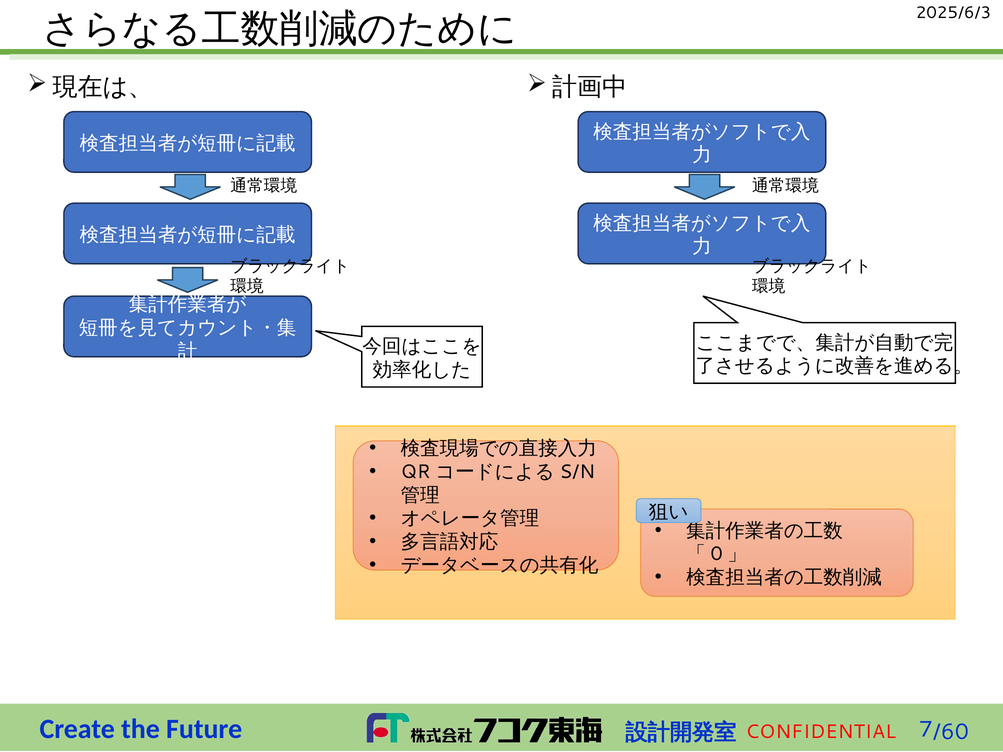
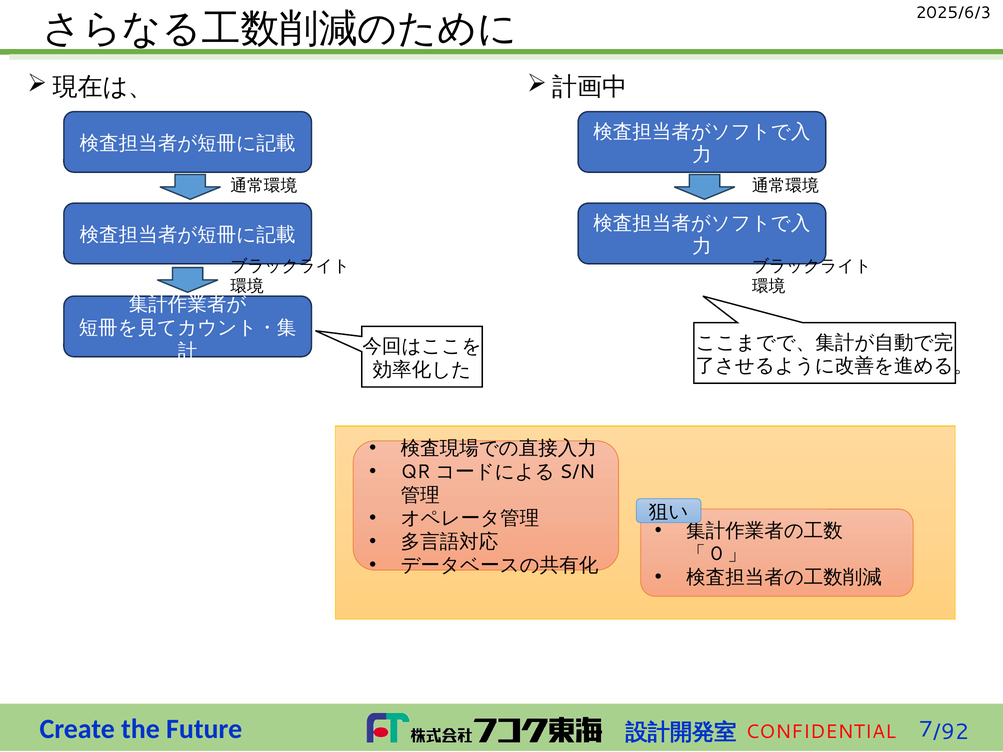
/60: /60 -> /92 (951, 732)
